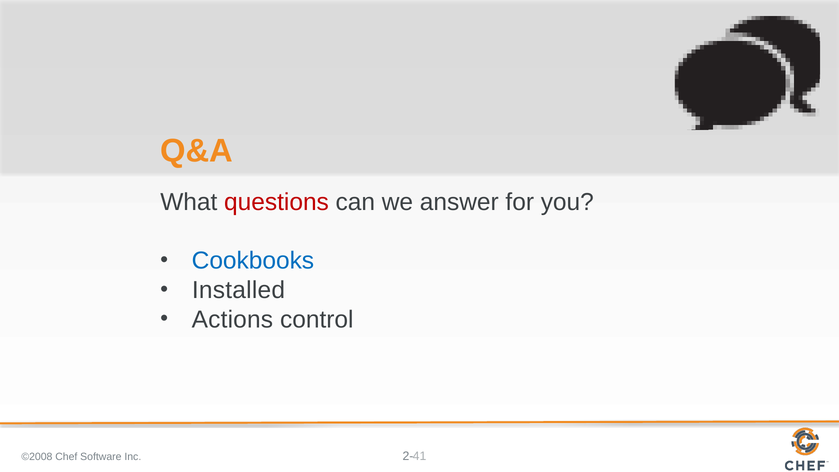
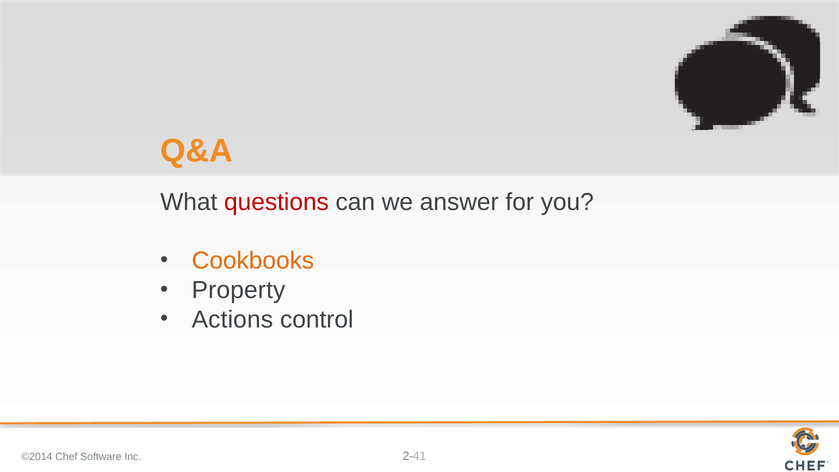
Cookbooks colour: blue -> orange (253, 261)
Installed: Installed -> Property (239, 290)
©2008: ©2008 -> ©2014 (37, 457)
